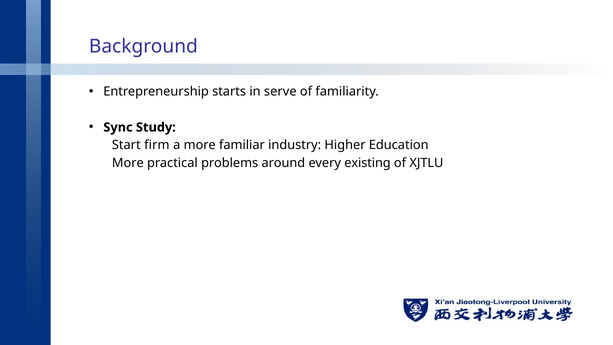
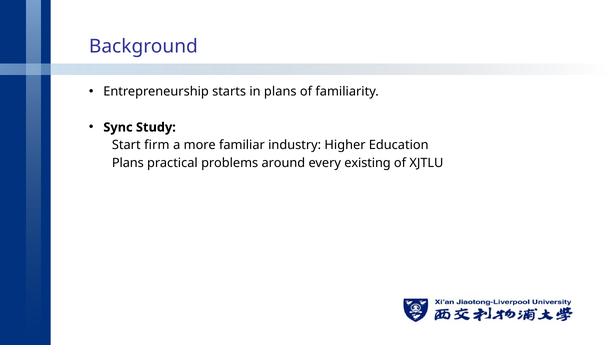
in serve: serve -> plans (280, 92)
More: More -> Plans (128, 163)
